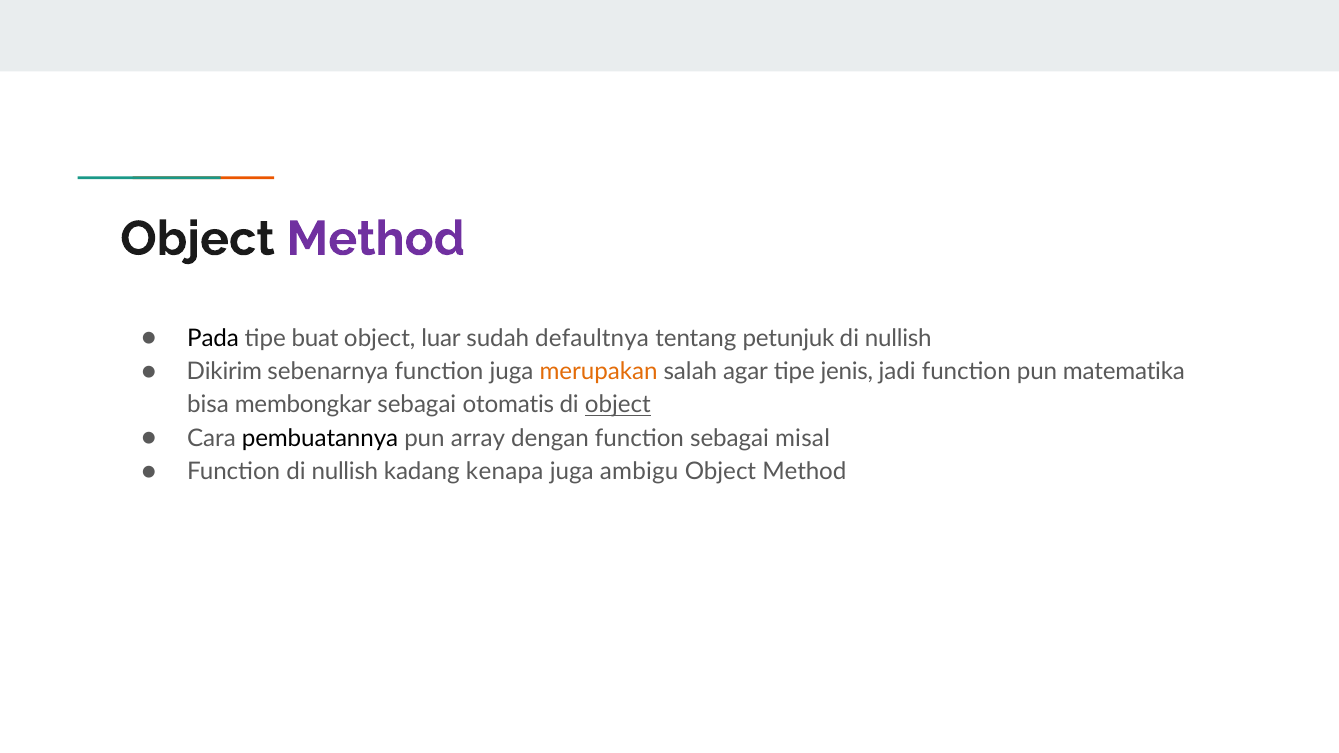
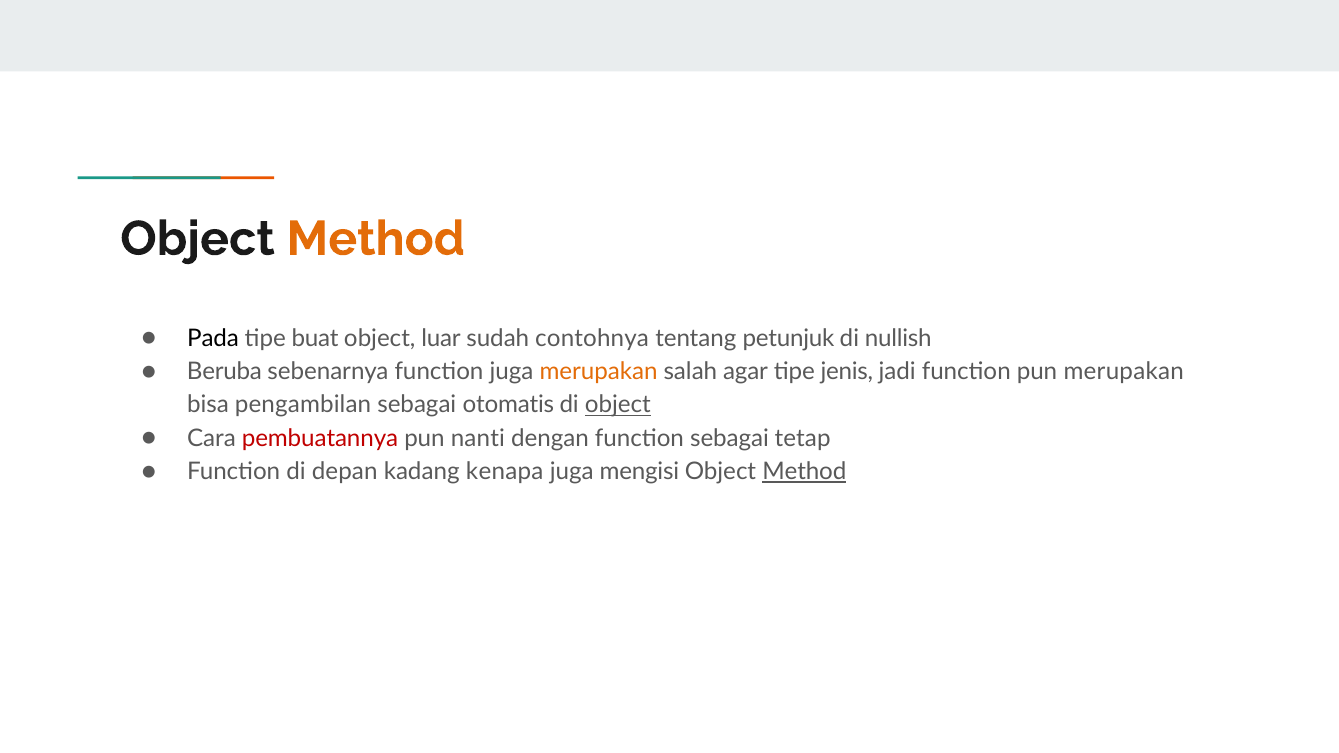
Method colour: purple -> orange (376, 239)
defaultnya: defaultnya -> contohnya (592, 338)
Dikirim: Dikirim -> Beruba (224, 372)
pun matematika: matematika -> merupakan (1124, 372)
membongkar: membongkar -> pengambilan (303, 405)
pembuatannya colour: black -> red (320, 438)
array: array -> nanti (478, 438)
misal: misal -> tetap (803, 438)
Function di nullish: nullish -> depan (345, 472)
ambigu: ambigu -> mengisi (639, 472)
Method underline: none -> present (804, 472)
